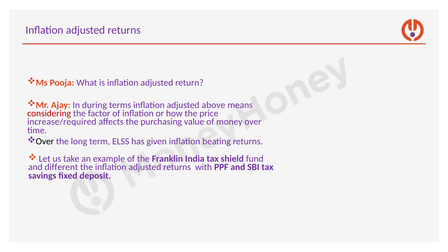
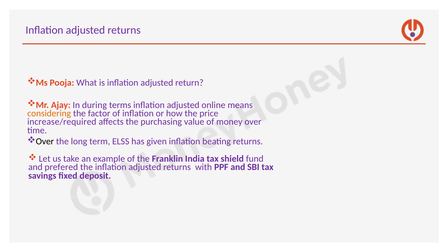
above: above -> online (213, 105)
considering colour: red -> orange (49, 113)
different: different -> prefered (61, 167)
